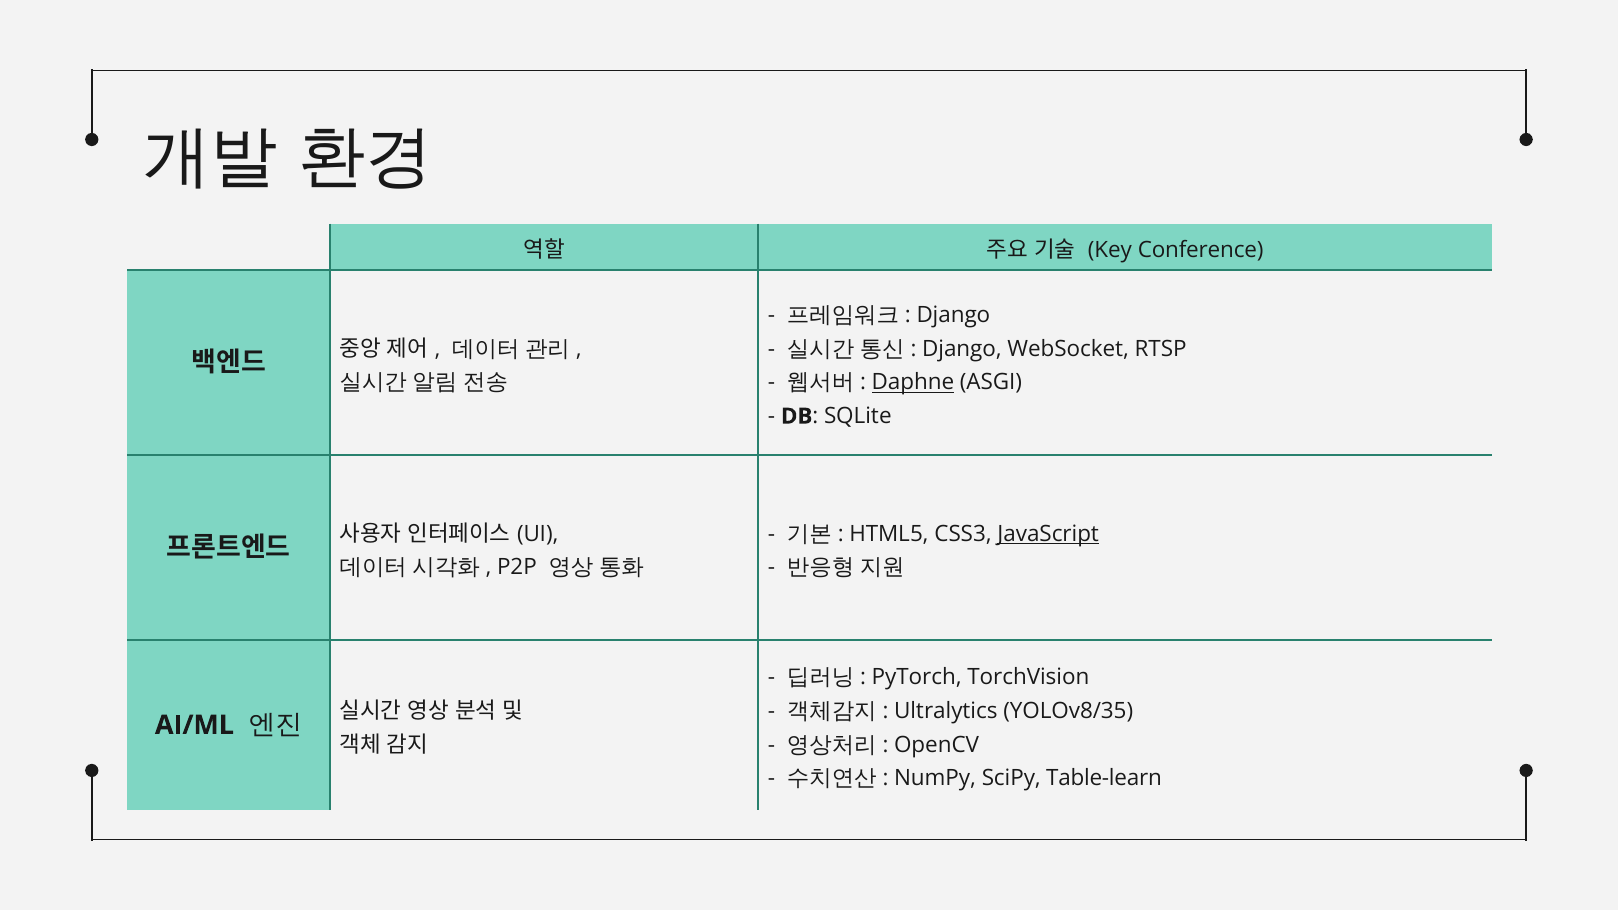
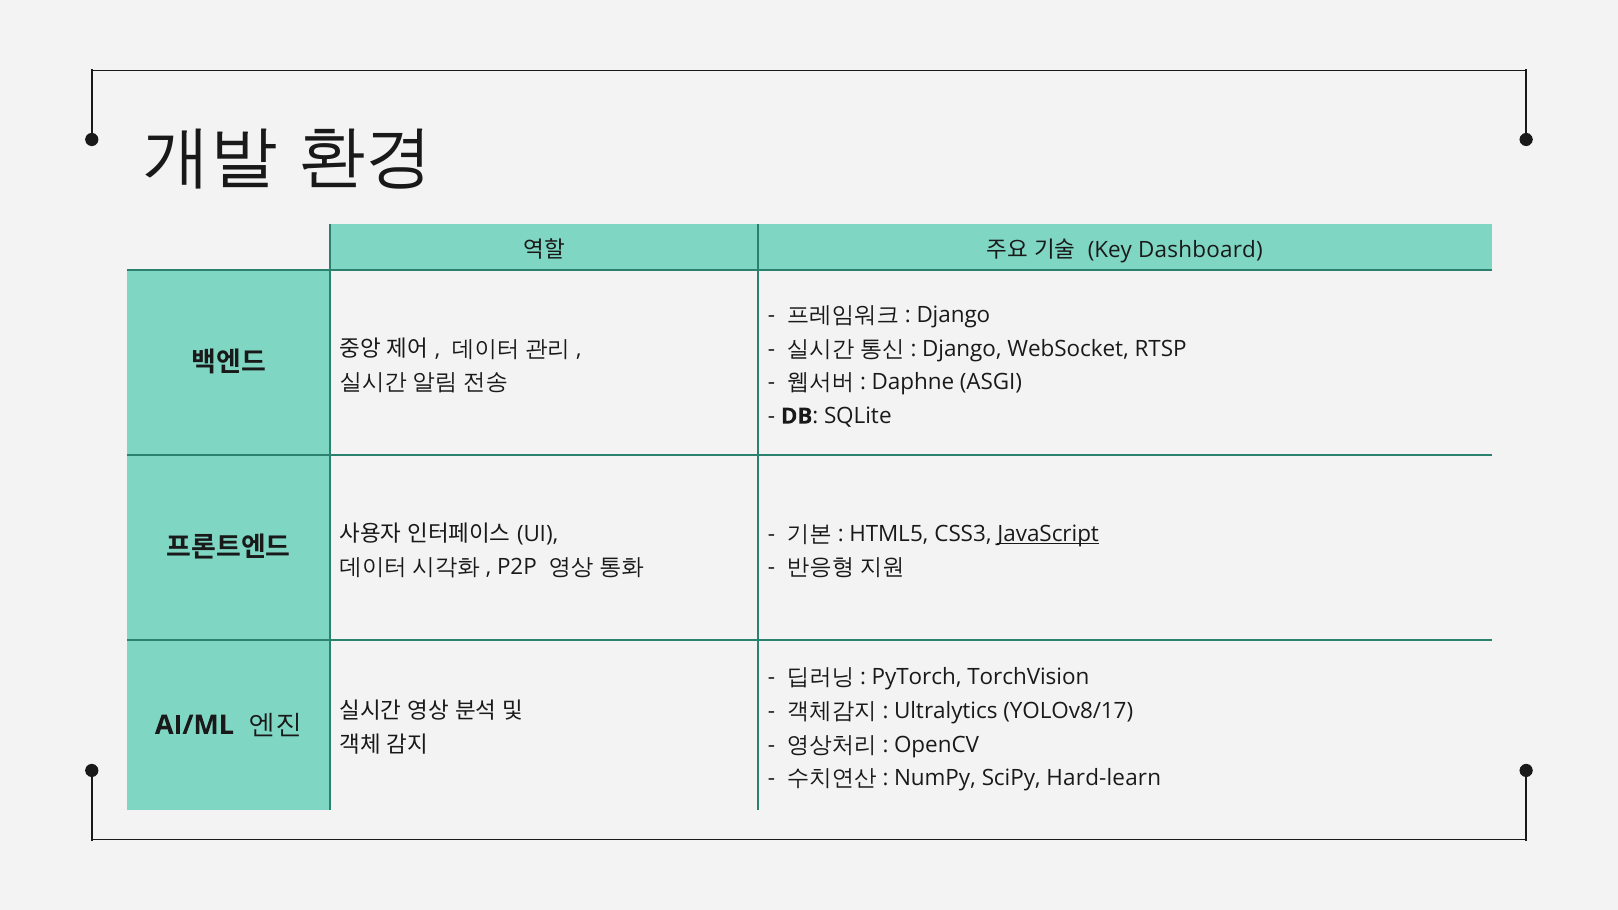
Conference: Conference -> Dashboard (1200, 250)
Daphne underline: present -> none (913, 383)
YOLOv8/35: YOLOv8/35 -> YOLOv8/17 (1068, 711)
Table-learn: Table-learn -> Hard-learn (1104, 778)
